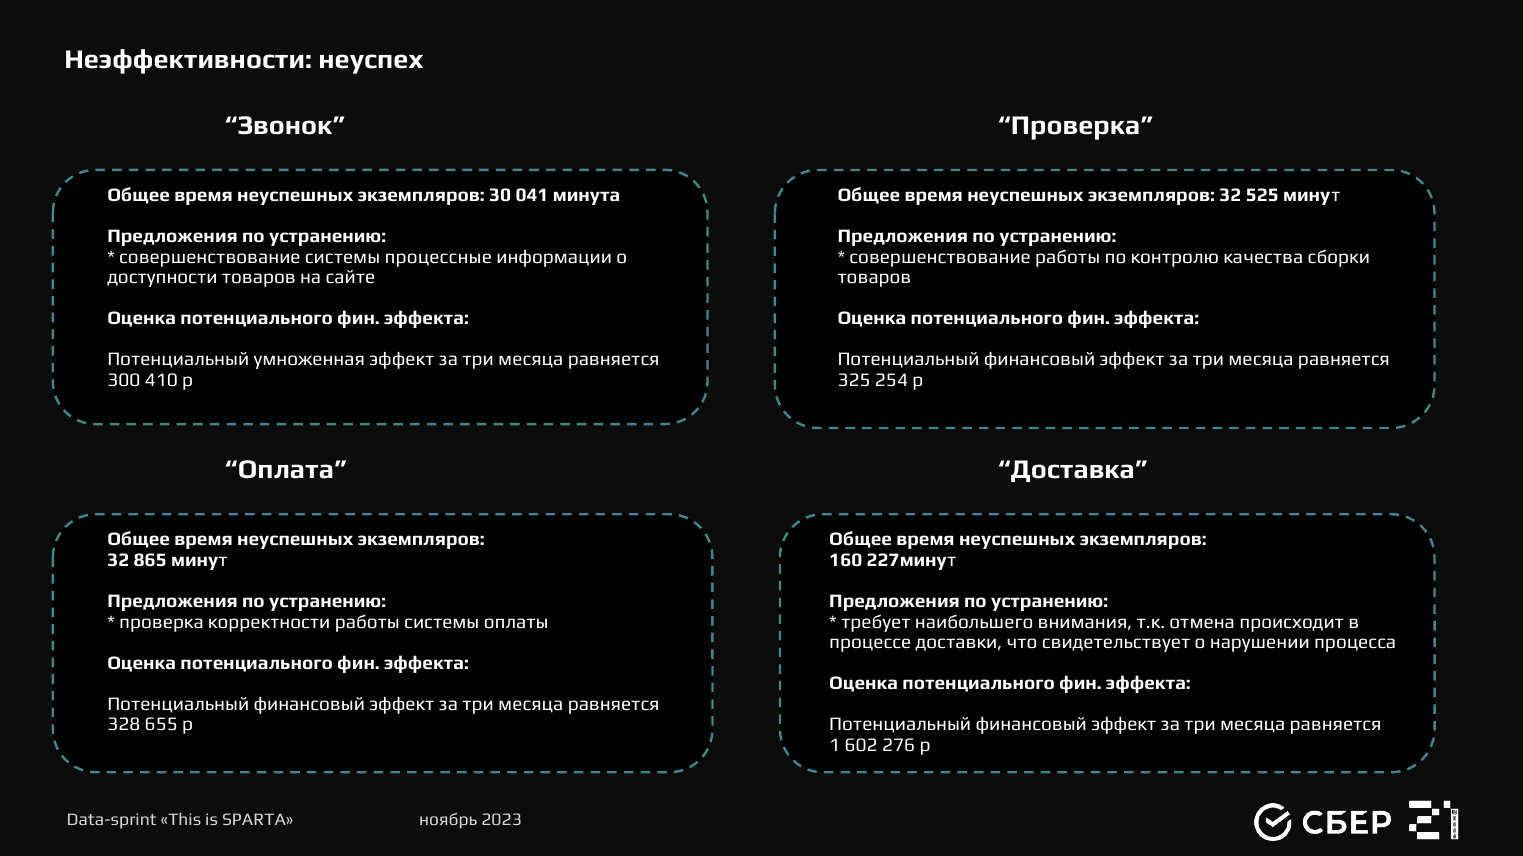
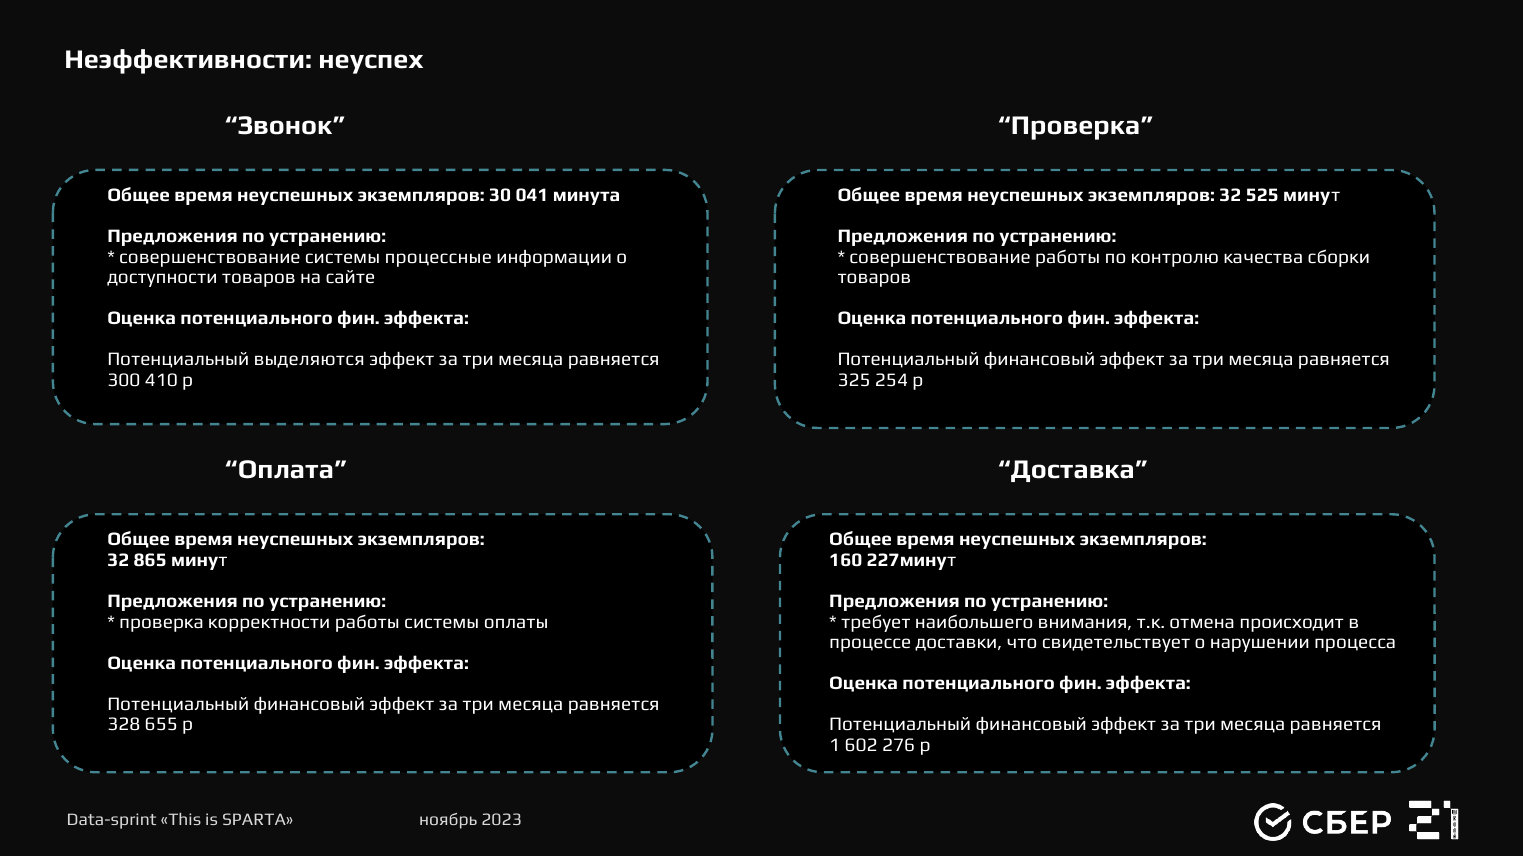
умноженная: умноженная -> выделяются (309, 360)
